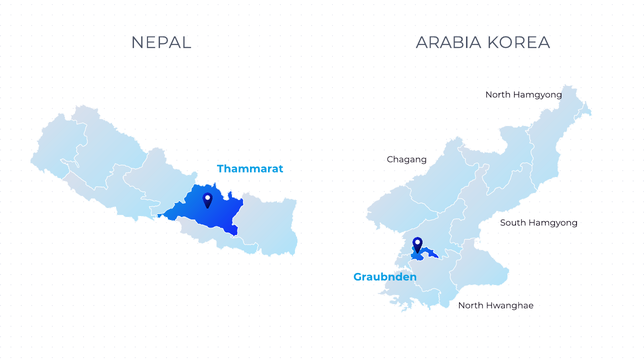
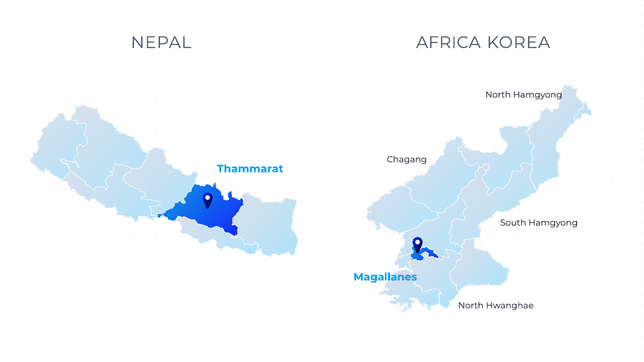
ARABIA: ARABIA -> AFRICA (448, 43)
Graubnden: Graubnden -> Magallanes (385, 277)
